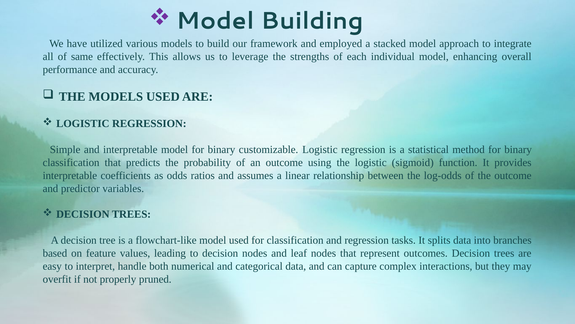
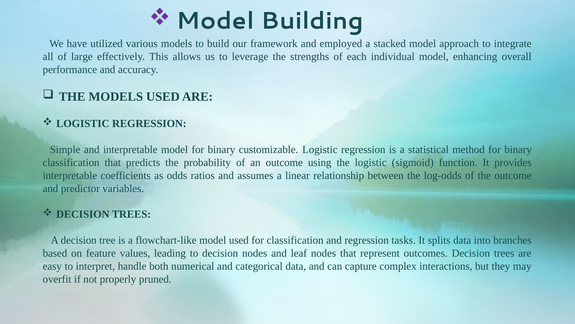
same: same -> large (82, 57)
